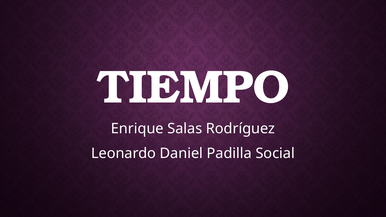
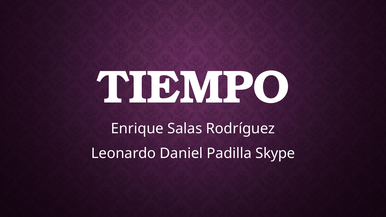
Social: Social -> Skype (275, 154)
